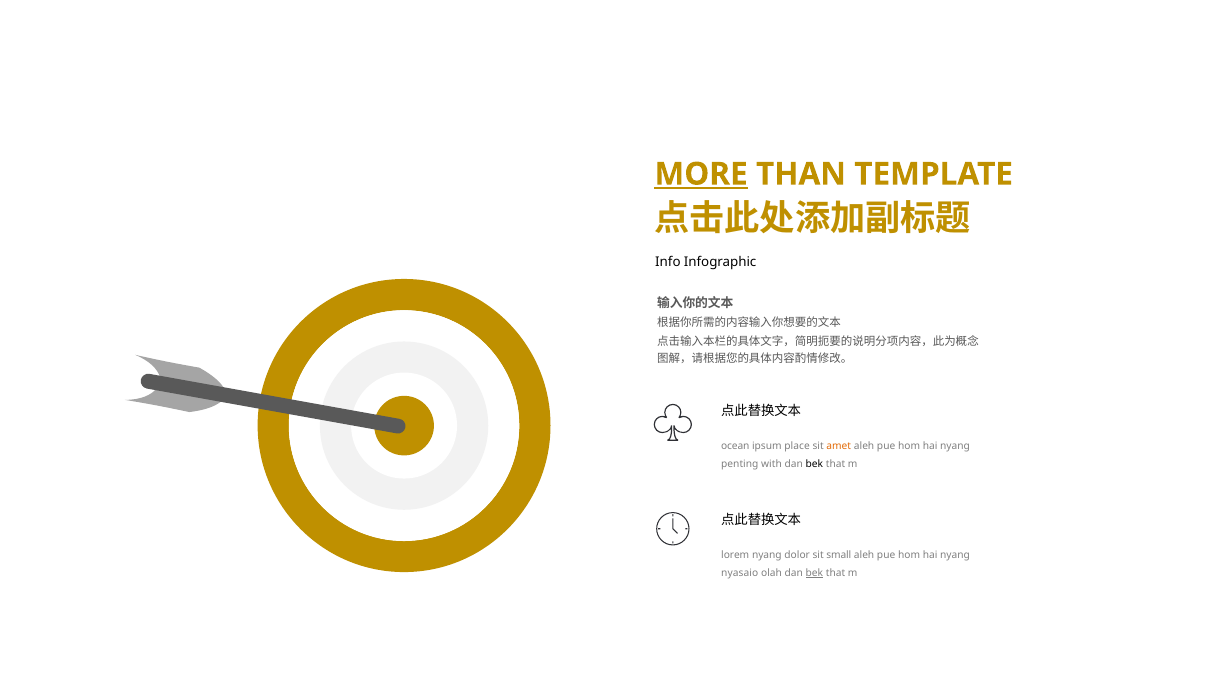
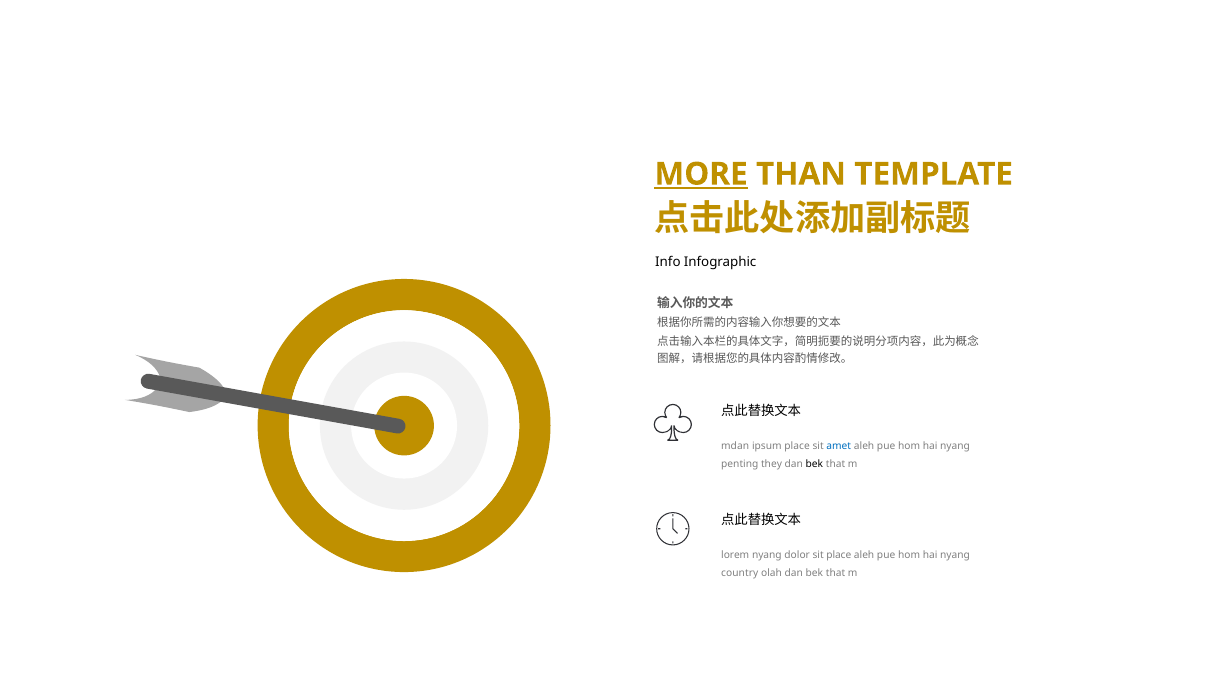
ocean: ocean -> mdan (735, 445)
amet colour: orange -> blue (839, 445)
with: with -> they (772, 463)
sit small: small -> place (839, 555)
nyasaio: nyasaio -> country (740, 573)
bek underline: present -> none (814, 573)
